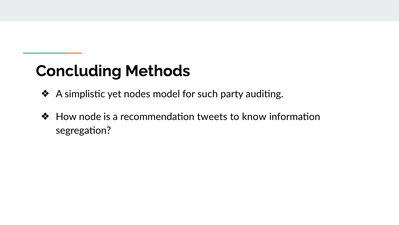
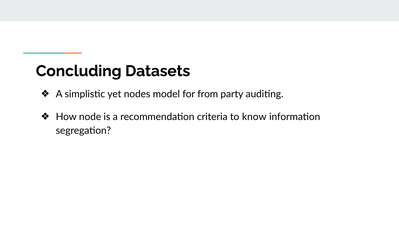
Methods: Methods -> Datasets (158, 71)
such: such -> from (208, 94)
tweets: tweets -> criteria (212, 116)
